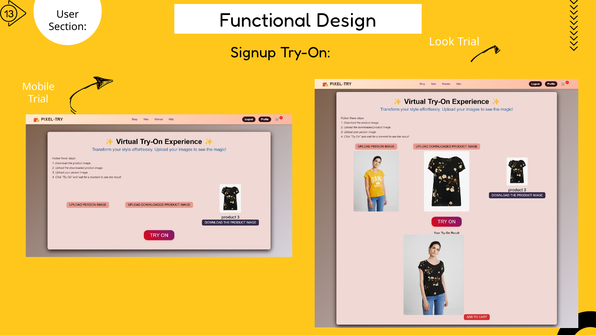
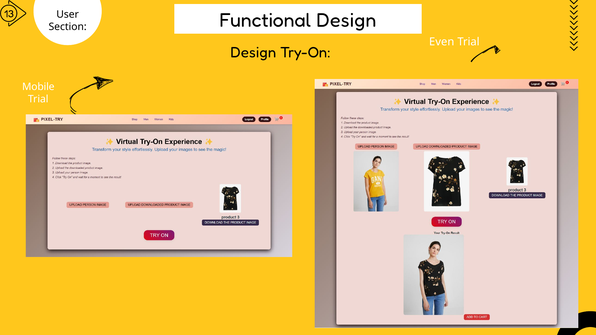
Look: Look -> Even (442, 42)
Signup: Signup -> Design (253, 52)
